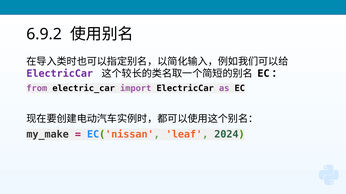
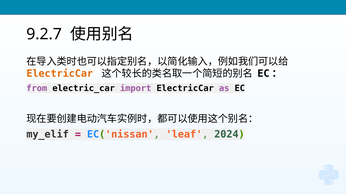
6.9.2: 6.9.2 -> 9.2.7 (44, 34)
ElectricCar colour: purple -> orange (60, 74)
my_make: my_make -> my_elif (48, 135)
